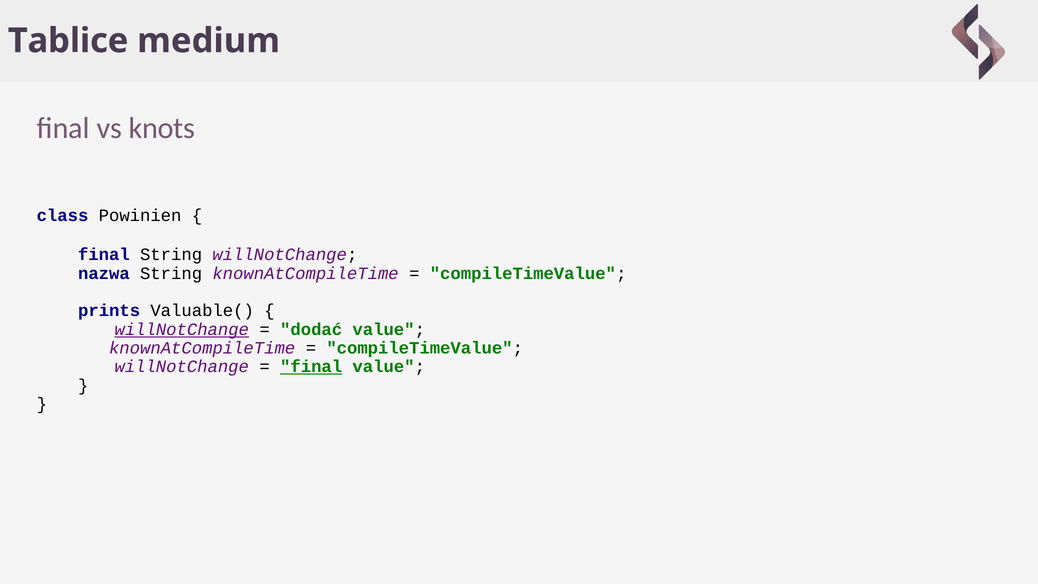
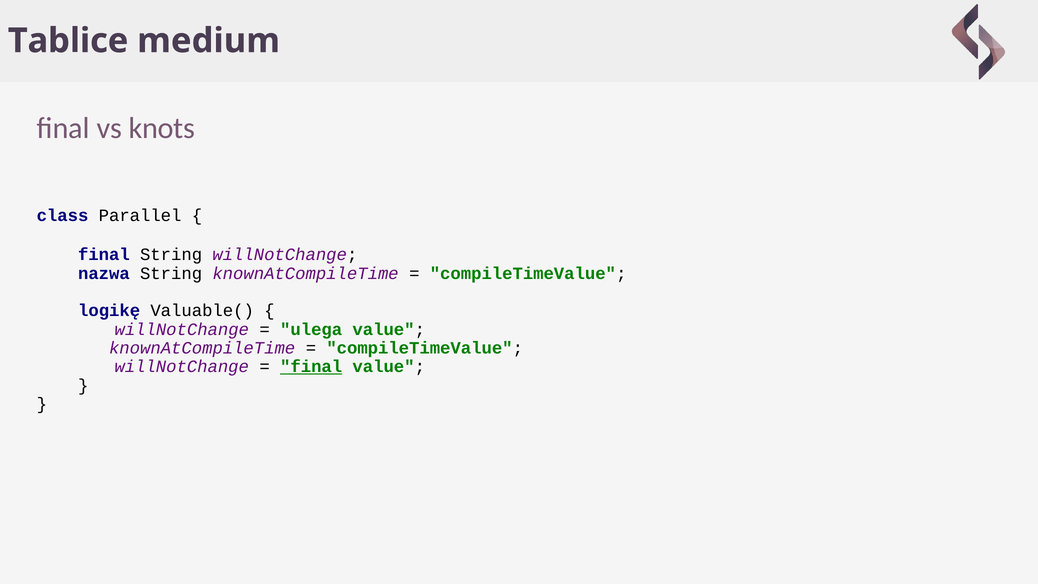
Powinien: Powinien -> Parallel (140, 215)
prints: prints -> logikę (109, 311)
willNotChange underline: present -> none (182, 329)
dodać: dodać -> ulega (311, 329)
